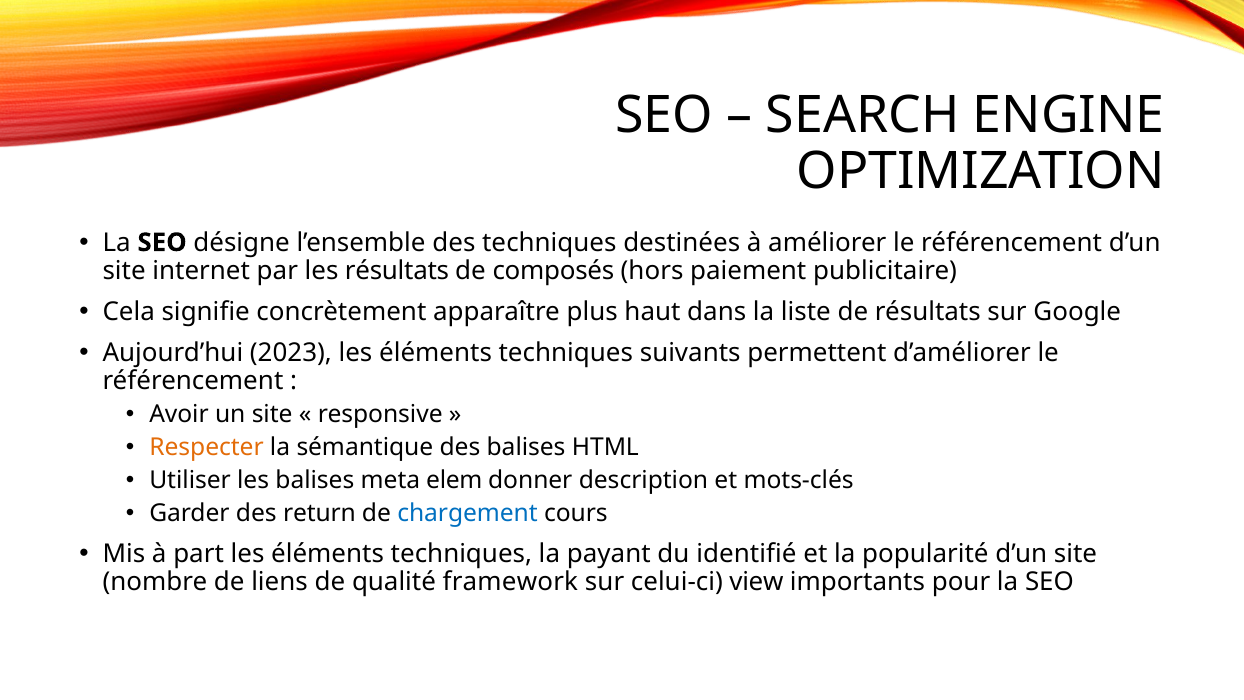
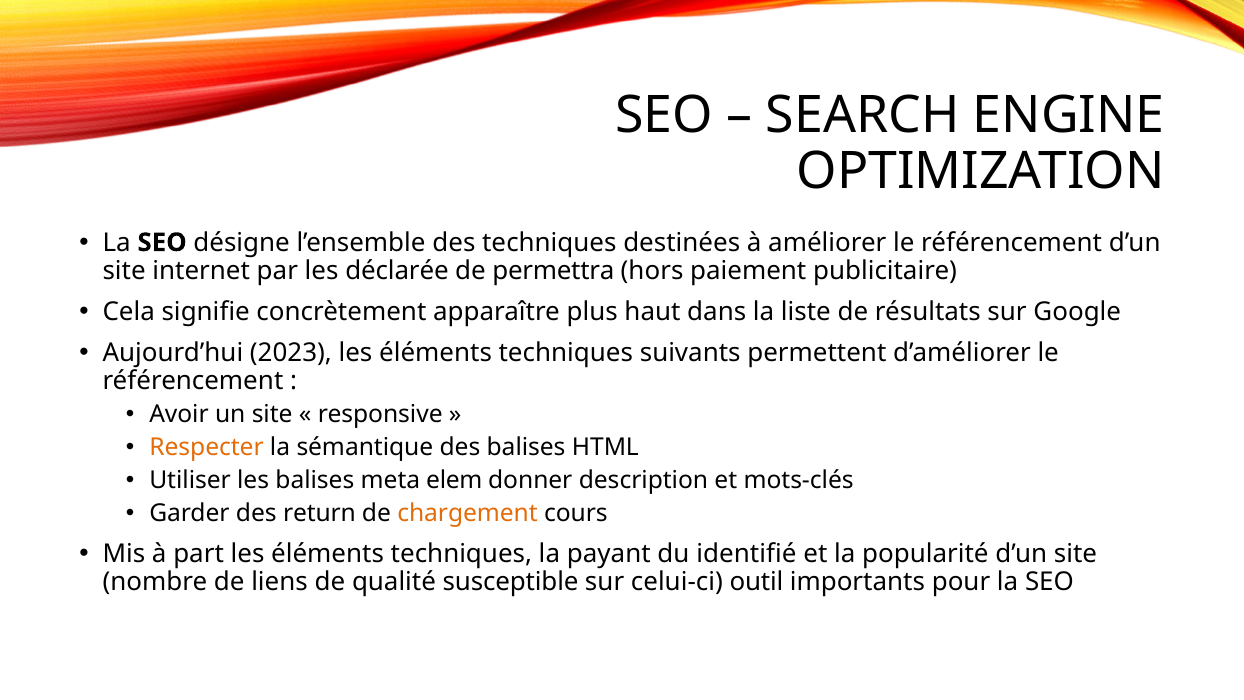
les résultats: résultats -> déclarée (397, 270)
composés: composés -> permettra (553, 270)
chargement colour: blue -> orange (468, 513)
framework: framework -> susceptible (511, 582)
view: view -> outil (756, 582)
